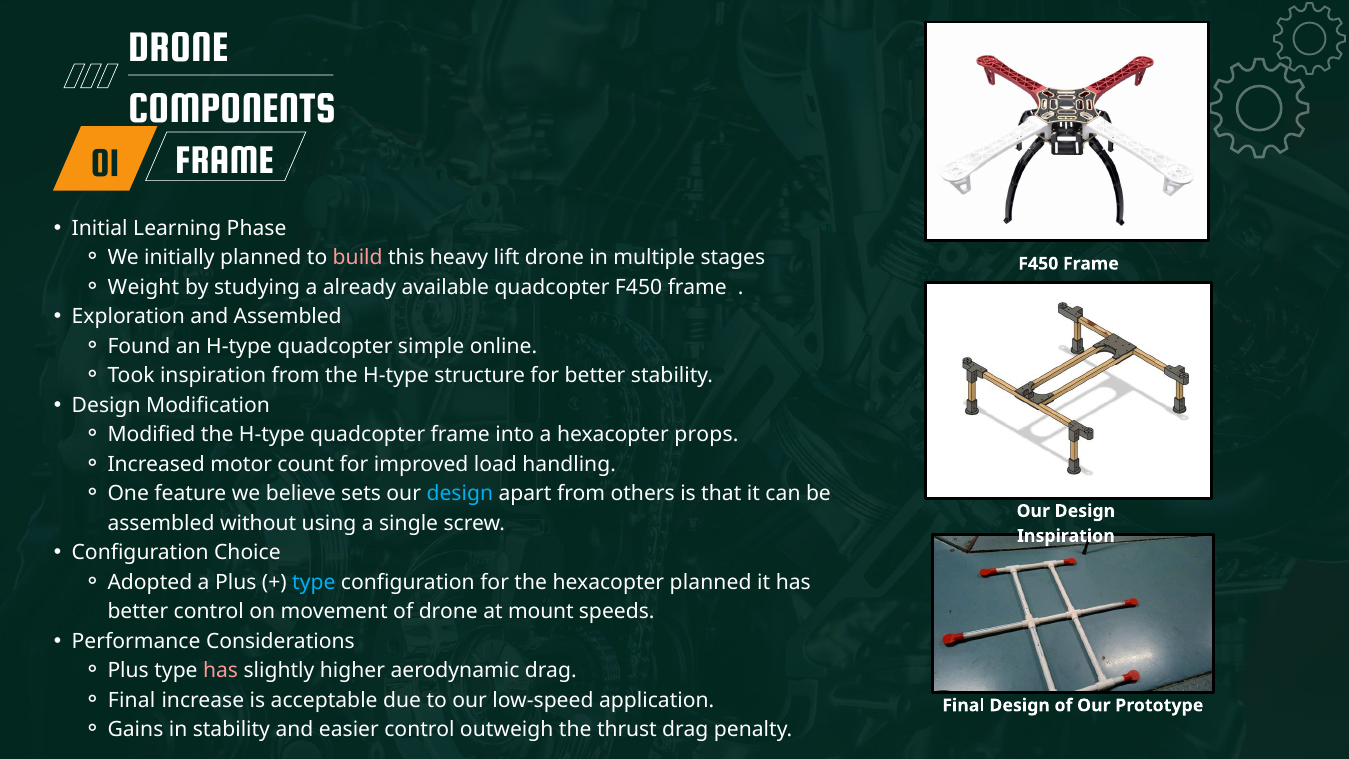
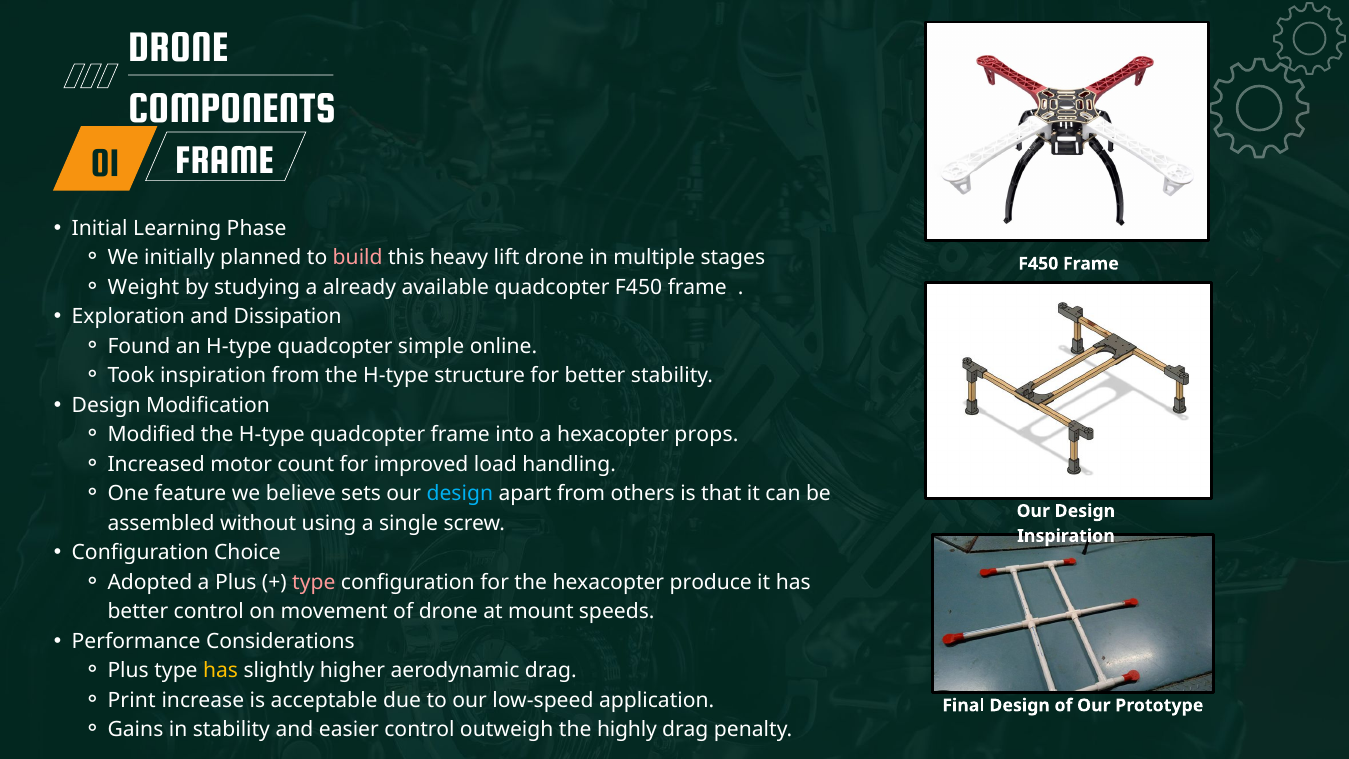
and Assembled: Assembled -> Dissipation (288, 317)
type colour: light blue -> pink (314, 582)
hexacopter planned: planned -> produce (711, 582)
has colour: pink -> yellow (221, 671)
Final: Final -> Print (132, 700)
thrust: thrust -> highly (627, 730)
